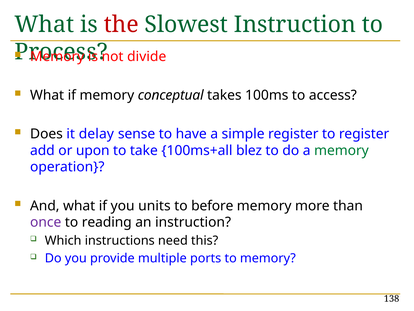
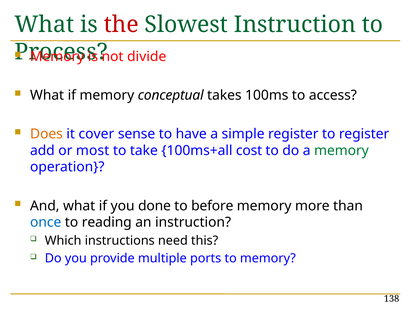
Does colour: black -> orange (46, 134)
delay: delay -> cover (96, 134)
upon: upon -> most (93, 150)
blez: blez -> cost (249, 150)
units: units -> done (155, 205)
once colour: purple -> blue (46, 222)
